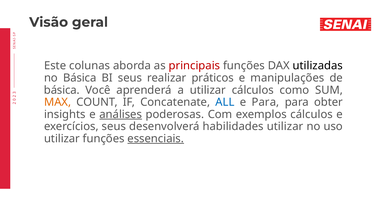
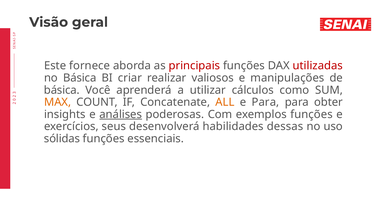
colunas: colunas -> fornece (90, 66)
utilizadas colour: black -> red (318, 66)
BI seus: seus -> criar (130, 78)
práticos: práticos -> valiosos (213, 78)
ALL colour: blue -> orange (225, 103)
exemplos cálculos: cálculos -> funções (312, 115)
habilidades utilizar: utilizar -> dessas (285, 127)
utilizar: utilizar -> sólidas (62, 139)
essenciais underline: present -> none (156, 139)
